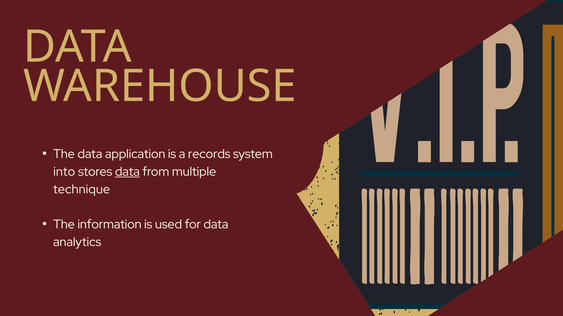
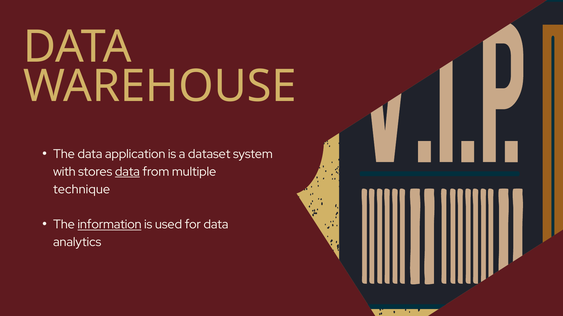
records: records -> dataset (209, 154)
into: into -> with (64, 172)
information underline: none -> present (110, 225)
